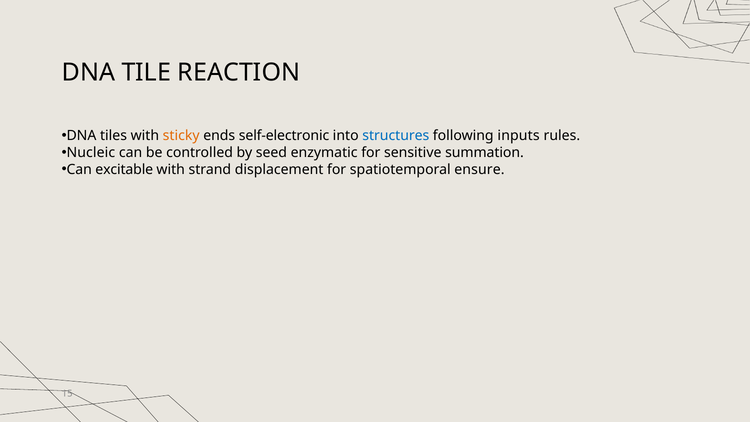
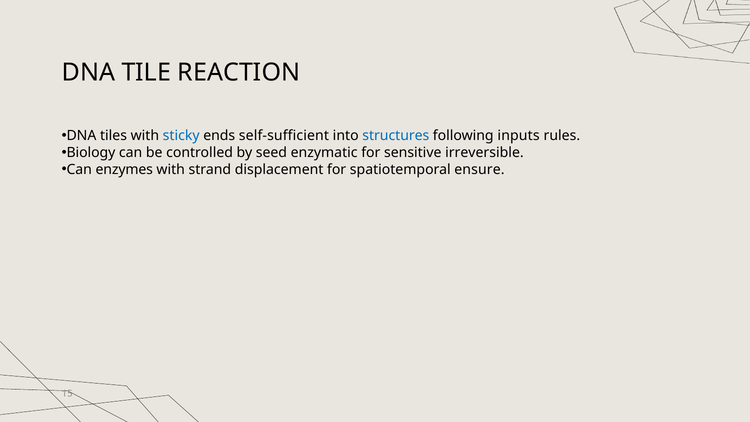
sticky colour: orange -> blue (181, 136)
self-electronic: self-electronic -> self-sufficient (284, 136)
Nucleic: Nucleic -> Biology (91, 153)
summation: summation -> irreversible (484, 153)
excitable: excitable -> enzymes (124, 169)
